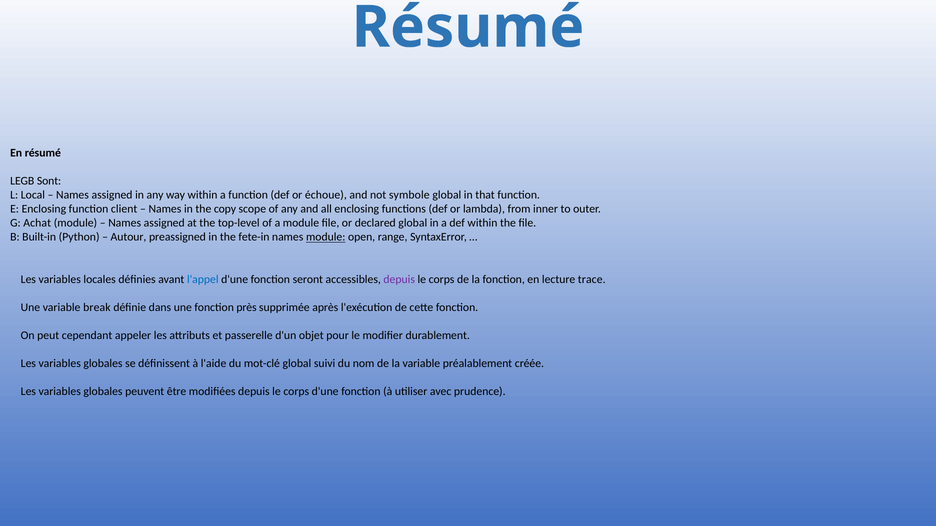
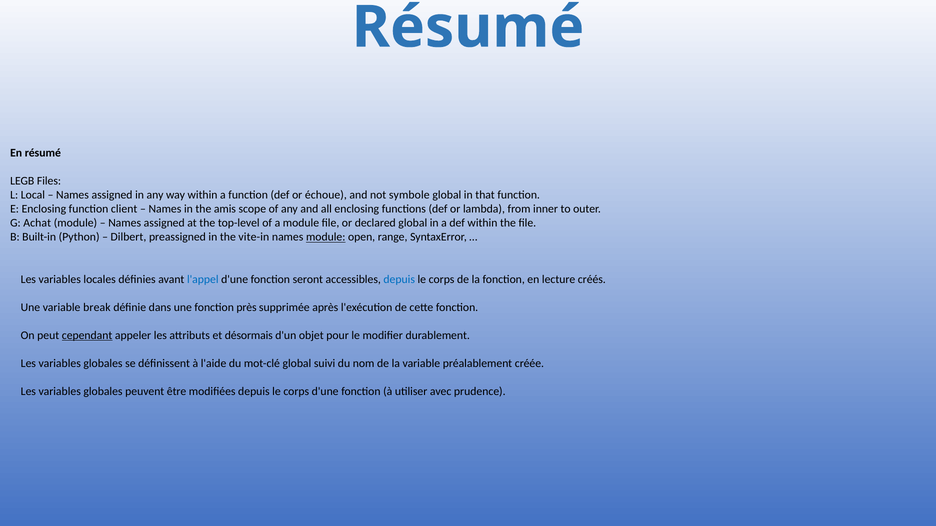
Sont: Sont -> Files (49, 181)
copy: copy -> amis (225, 209)
Autour: Autour -> Dilbert (128, 237)
fete-in: fete-in -> vite-in (254, 237)
depuis colour: purple -> blue (399, 279)
trace: trace -> créés (592, 279)
cependant underline: none -> present (87, 336)
passerelle: passerelle -> désormais (249, 336)
